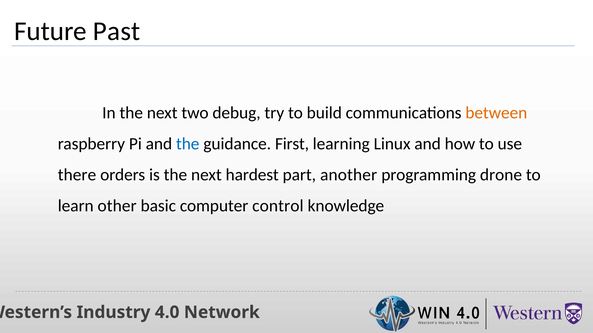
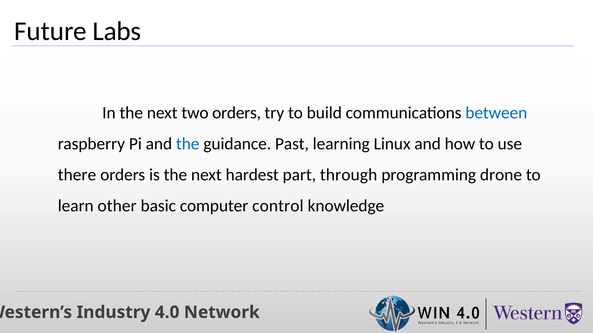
Past: Past -> Labs (117, 31)
two debug: debug -> orders (237, 113)
between colour: orange -> blue (496, 113)
First: First -> Past (292, 144)
another: another -> through (349, 175)
